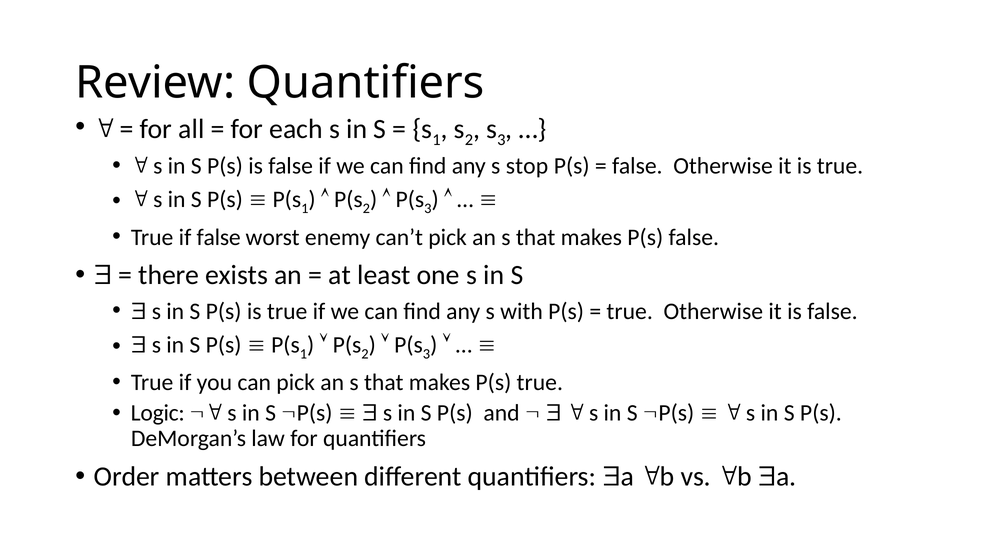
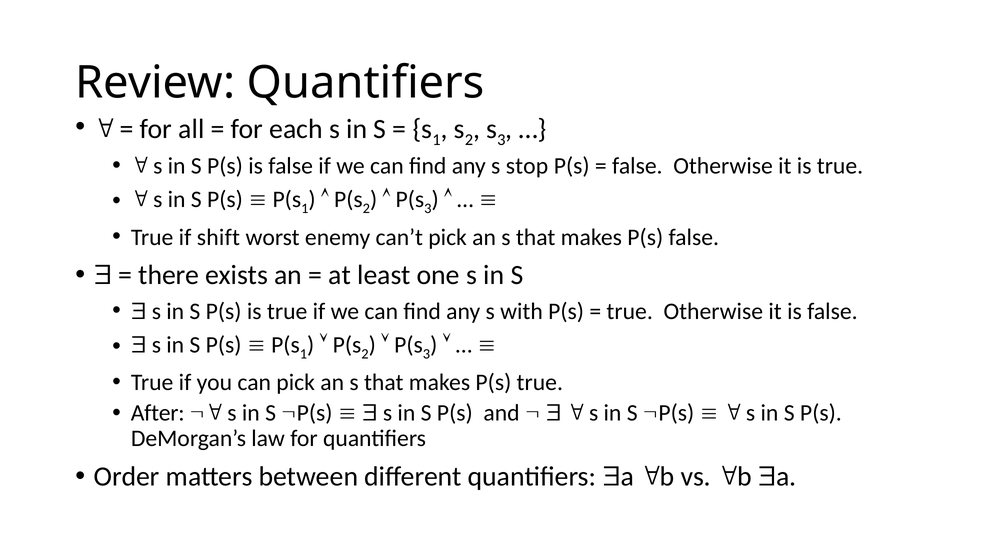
if false: false -> shift (218, 237)
Logic: Logic -> After (158, 413)
